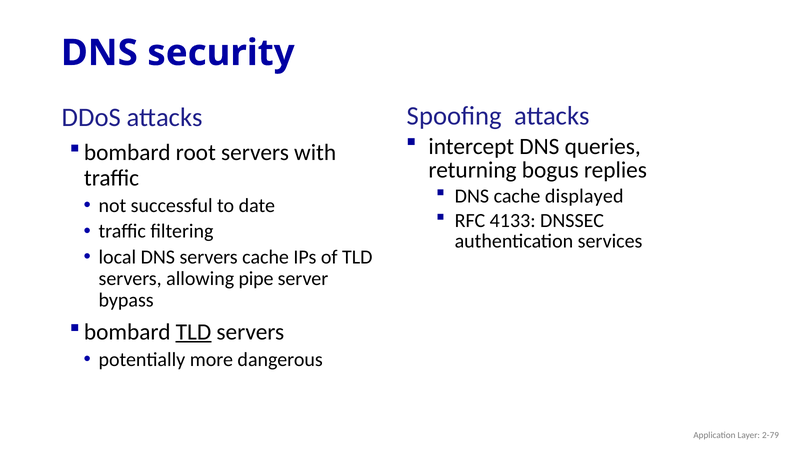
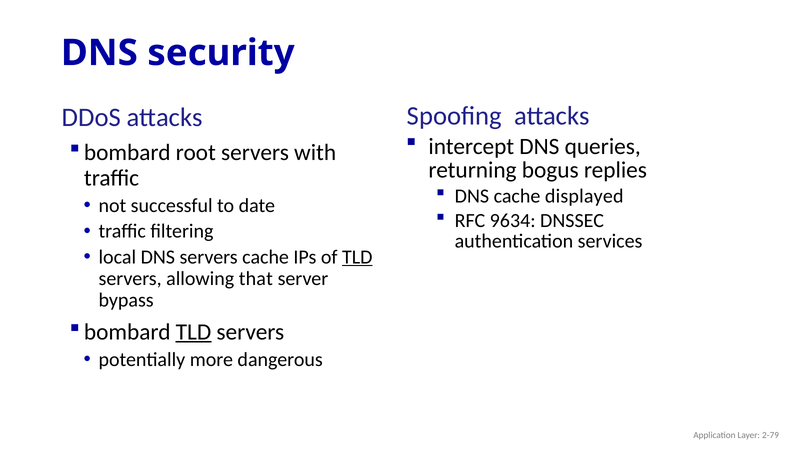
4133: 4133 -> 9634 (513, 221)
TLD underline: none -> present (357, 257)
pipe: pipe -> that (256, 279)
